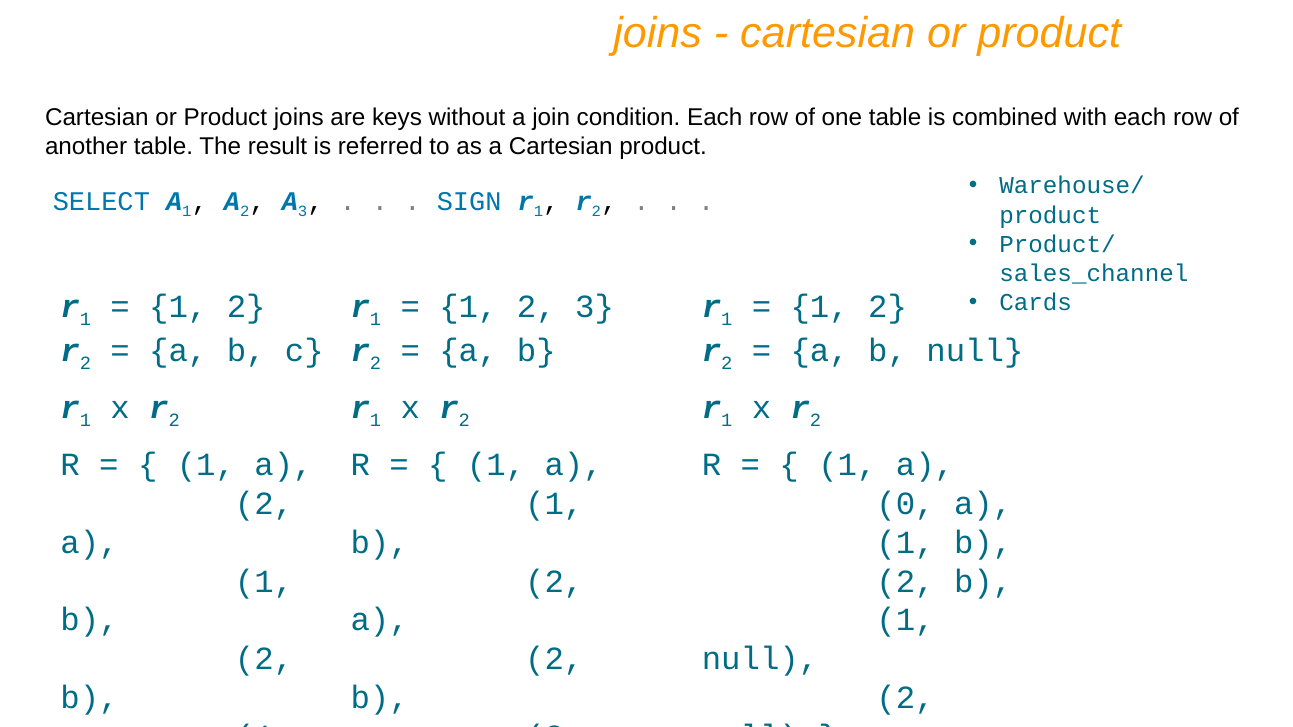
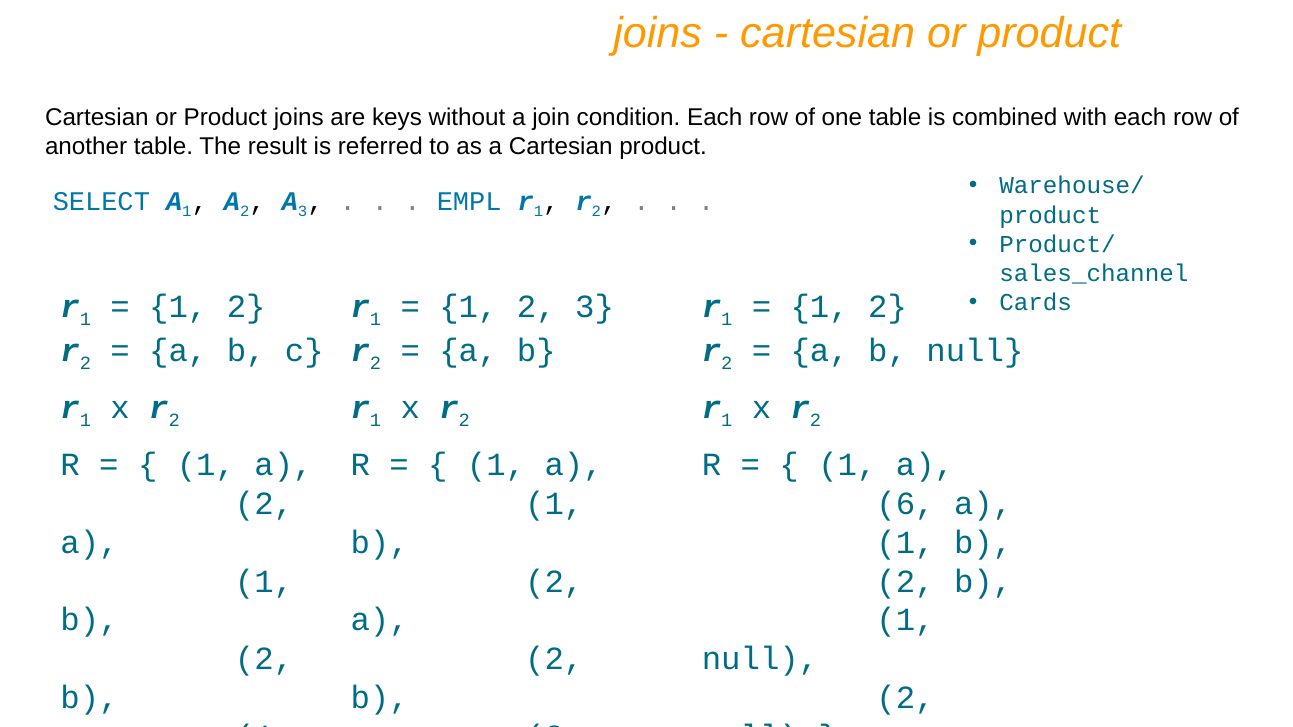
SIGN: SIGN -> EMPL (469, 201)
0: 0 -> 6 (905, 504)
